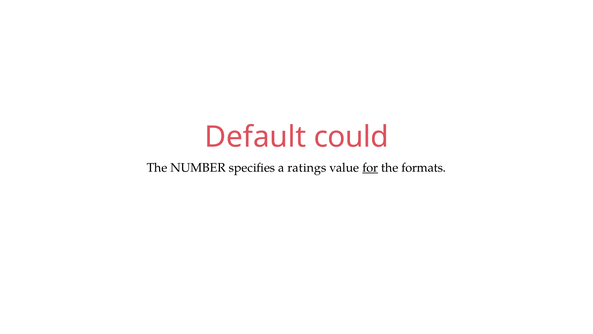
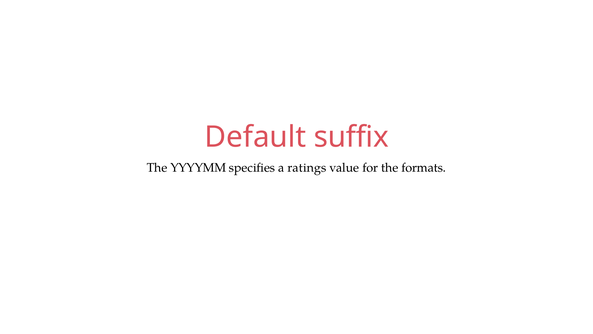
could: could -> suffix (351, 137)
NUMBER: NUMBER -> YYYYMM (198, 168)
for underline: present -> none (370, 168)
